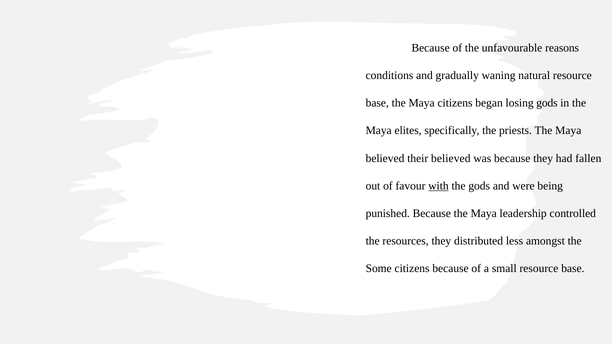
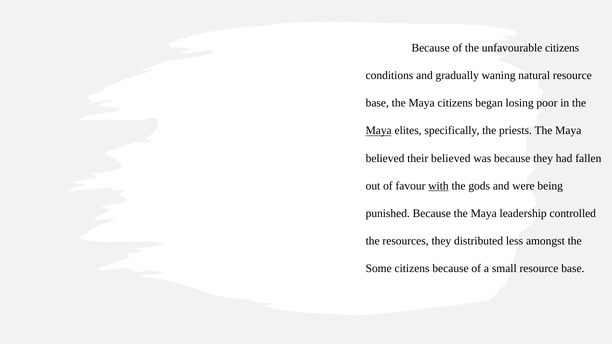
unfavourable reasons: reasons -> citizens (562, 48)
losing gods: gods -> poor (547, 103)
Maya underline: none -> present (379, 131)
